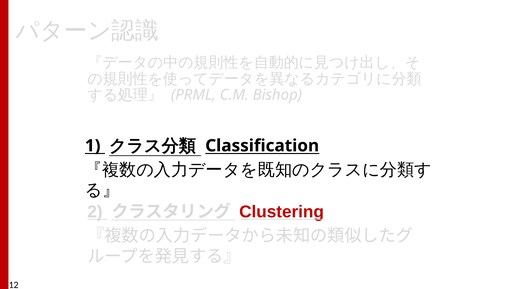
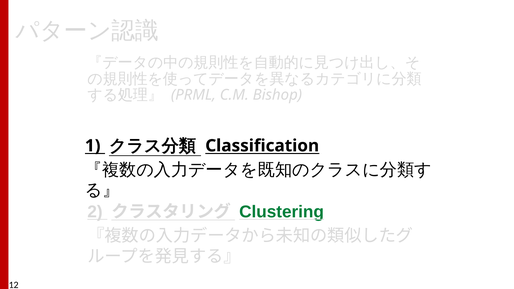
Clustering colour: red -> green (282, 212)
